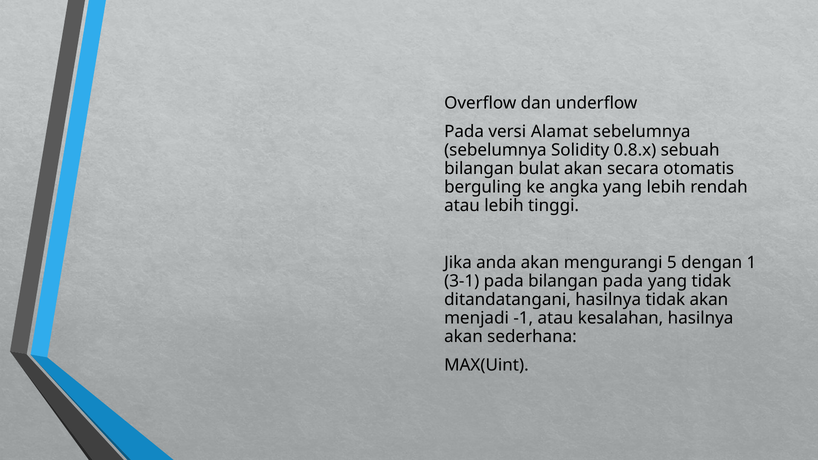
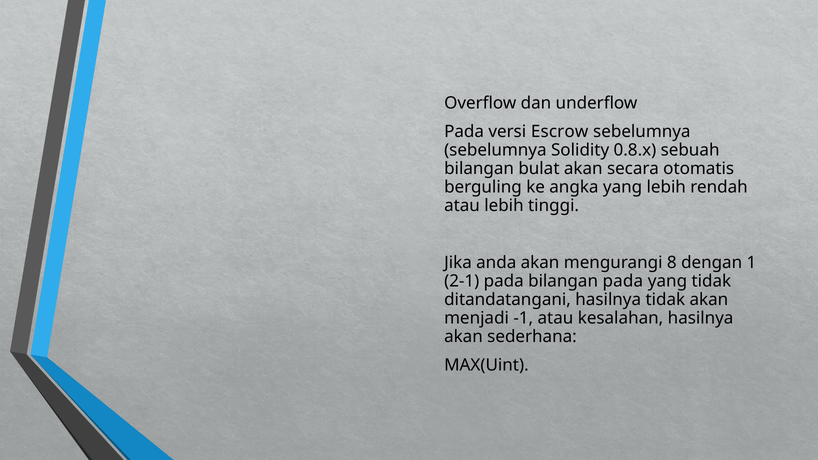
Alamat: Alamat -> Escrow (560, 132)
5: 5 -> 8 (672, 263)
3-1: 3-1 -> 2-1 (462, 281)
